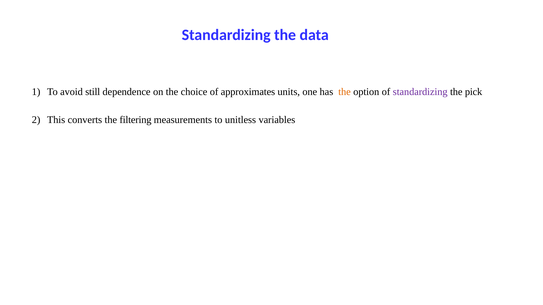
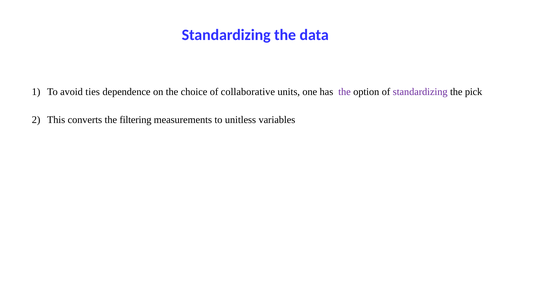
still: still -> ties (93, 92)
approximates: approximates -> collaborative (248, 92)
the colour: orange -> purple (345, 92)
